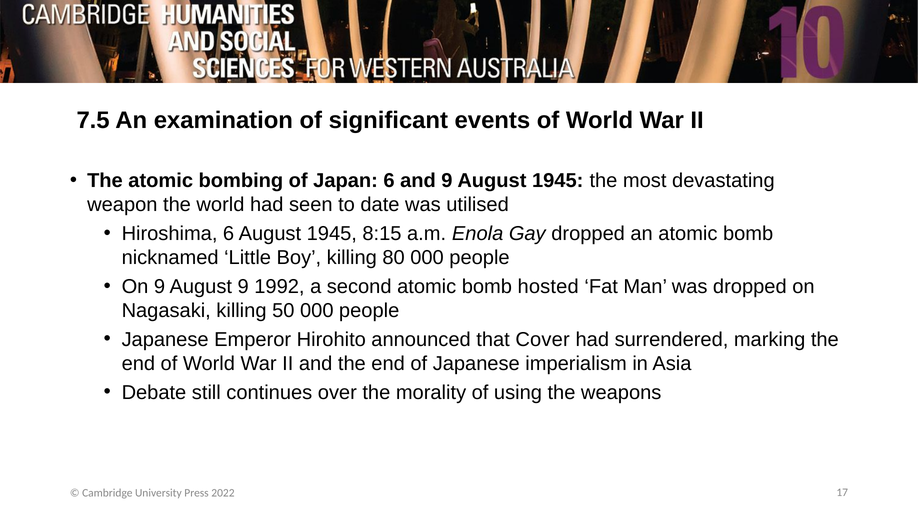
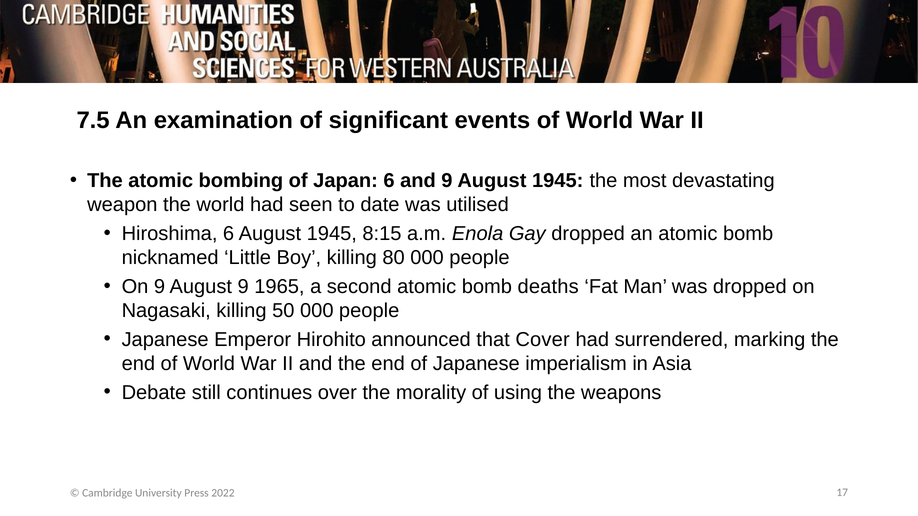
1992: 1992 -> 1965 (279, 287)
hosted: hosted -> deaths (548, 287)
